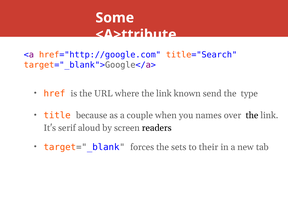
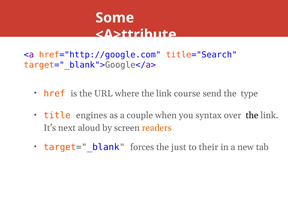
known: known -> course (187, 94)
because: because -> engines (92, 115)
names: names -> syntax (209, 115)
serif: serif -> next (67, 128)
readers colour: black -> orange (157, 128)
sets: sets -> just (179, 147)
